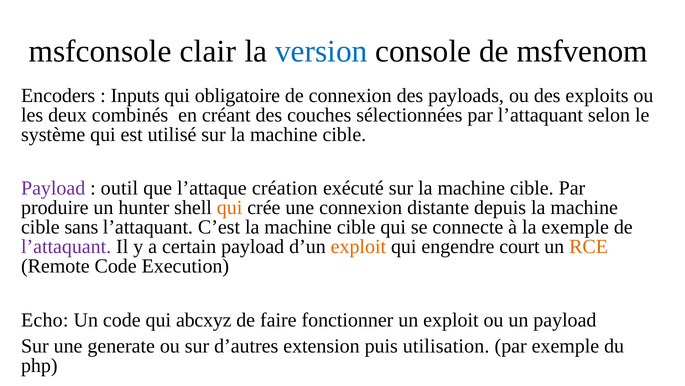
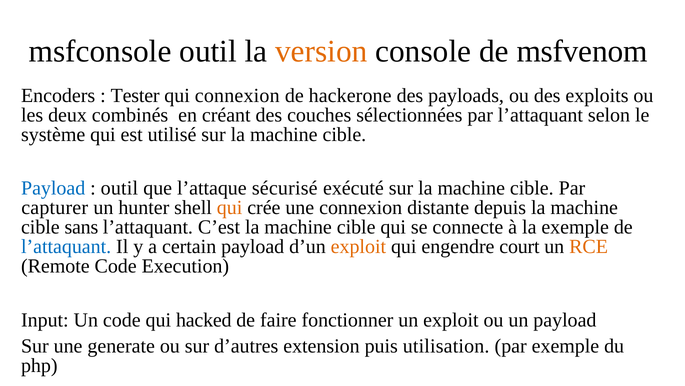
msfconsole clair: clair -> outil (208, 51)
version colour: blue -> orange (321, 51)
Inputs: Inputs -> Tester (135, 95)
qui obligatoire: obligatoire -> connexion (237, 95)
de connexion: connexion -> hackerone (350, 95)
Payload colour: purple -> blue (53, 188)
création: création -> sécurisé (285, 188)
produire: produire -> capturer (55, 207)
l’attaquant colour: purple -> blue (66, 246)
Echo: Echo -> Input (45, 320)
abcxyz: abcxyz -> hacked (204, 320)
